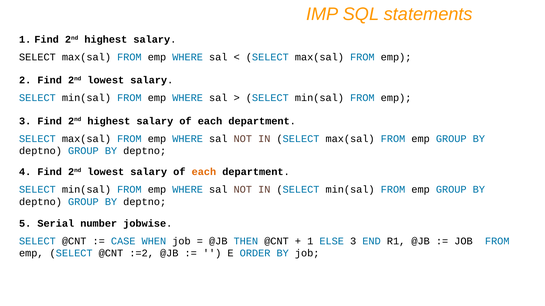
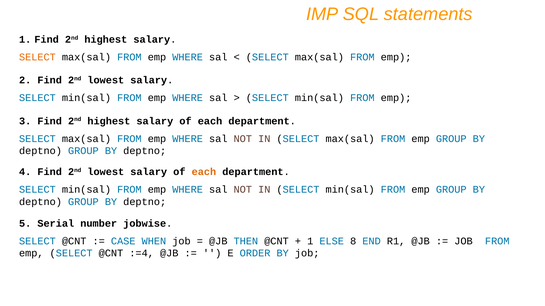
SELECT colour: black -> orange (37, 57)
ELSE 3: 3 -> 8 (353, 241)
:=2: :=2 -> :=4 (142, 254)
